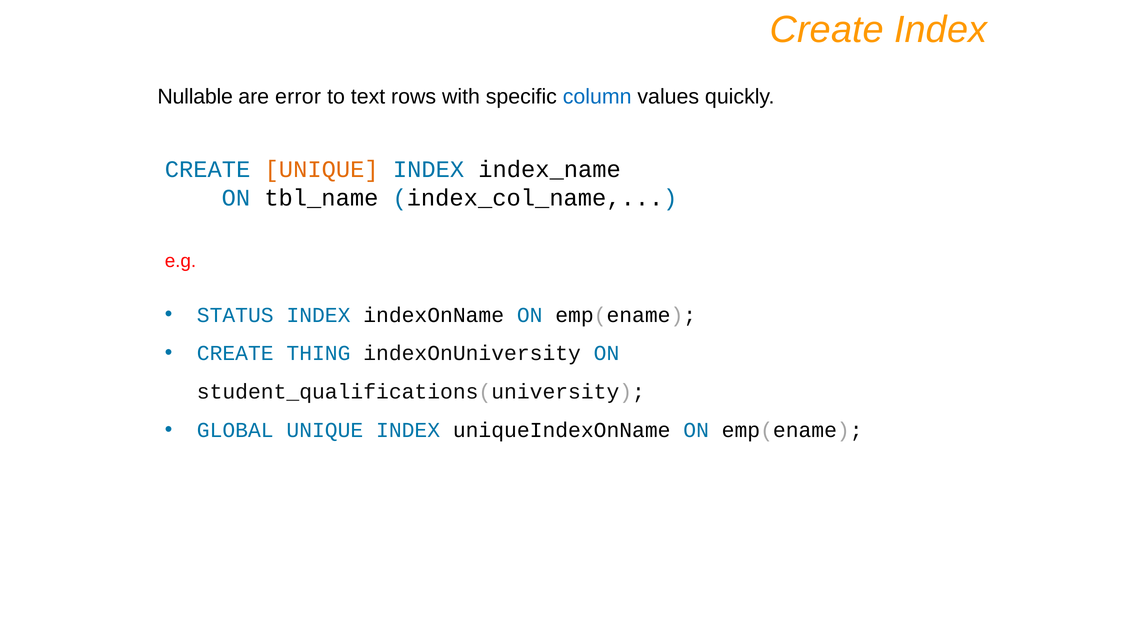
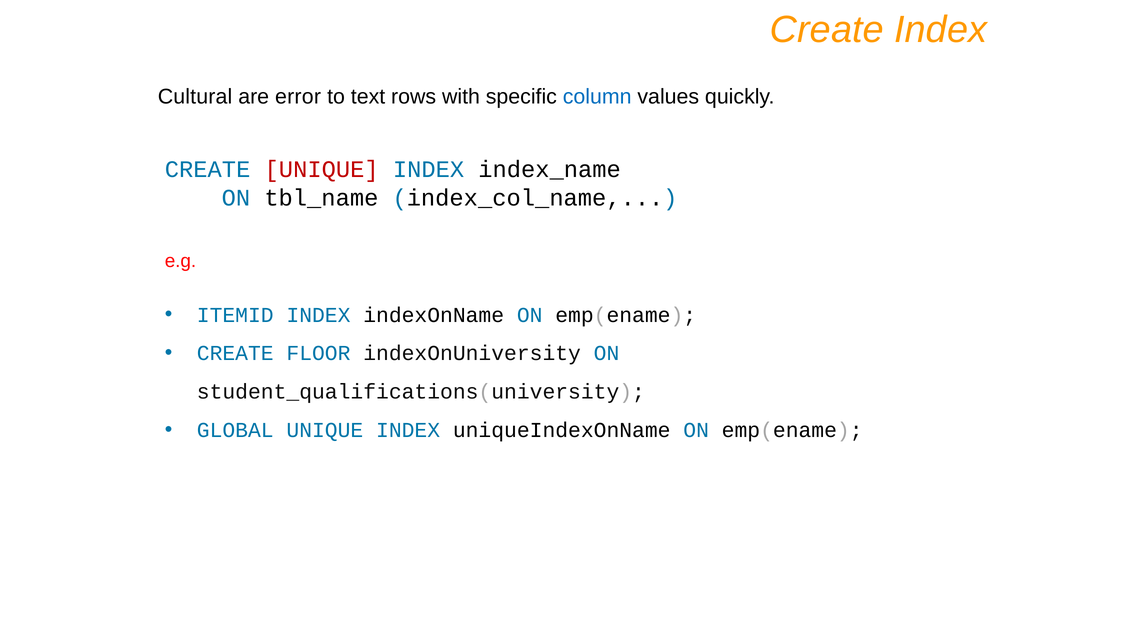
Nullable: Nullable -> Cultural (195, 97)
UNIQUE colour: orange -> red (322, 169)
STATUS: STATUS -> ITEMID (235, 315)
THING: THING -> FLOOR (318, 354)
